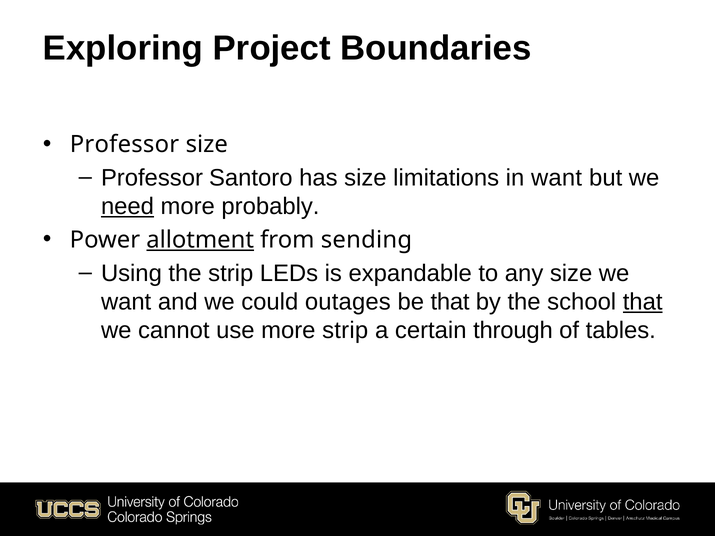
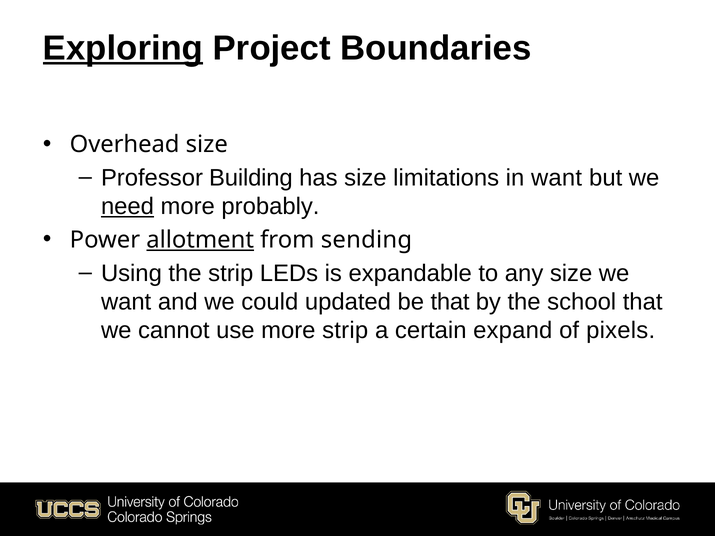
Exploring underline: none -> present (123, 48)
Professor: Professor -> Overhead (125, 145)
Santoro: Santoro -> Building (251, 178)
outages: outages -> updated (348, 302)
that underline: present -> none (643, 302)
through: through -> expand (513, 331)
tables: tables -> pixels (621, 331)
